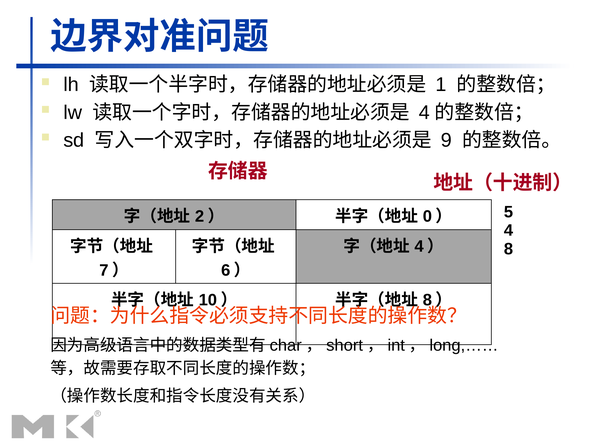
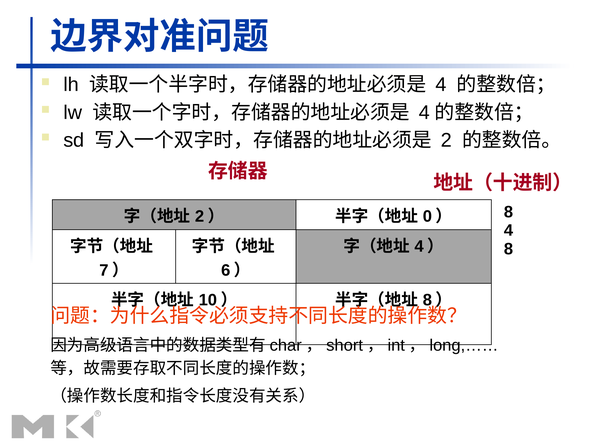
1: 1 -> 4 (441, 85)
9: 9 -> 2 (446, 140)
5: 5 -> 8 (508, 212)
